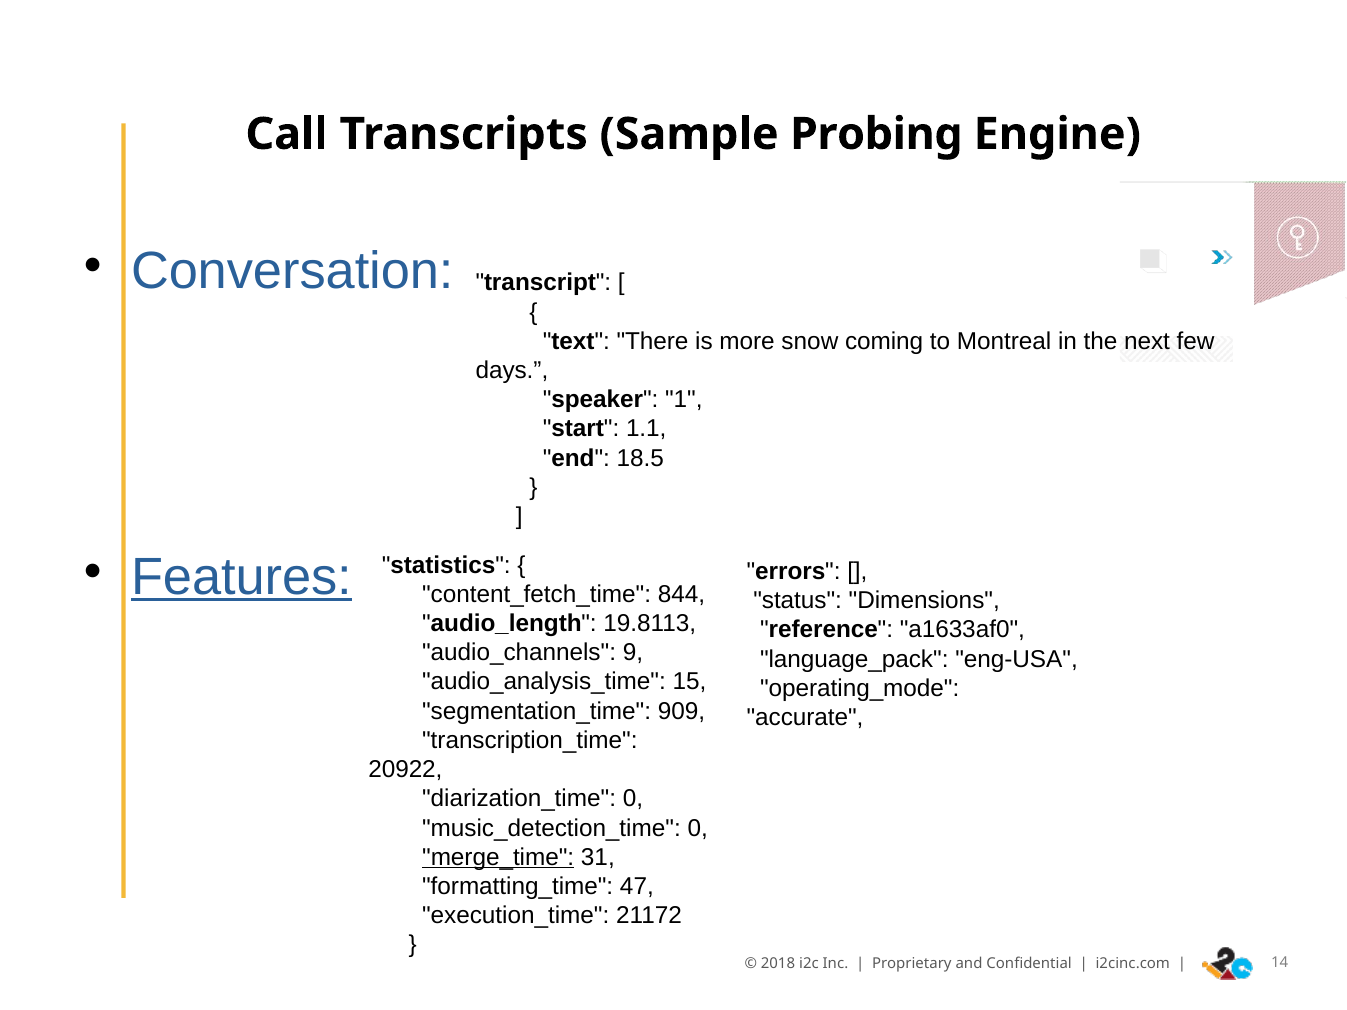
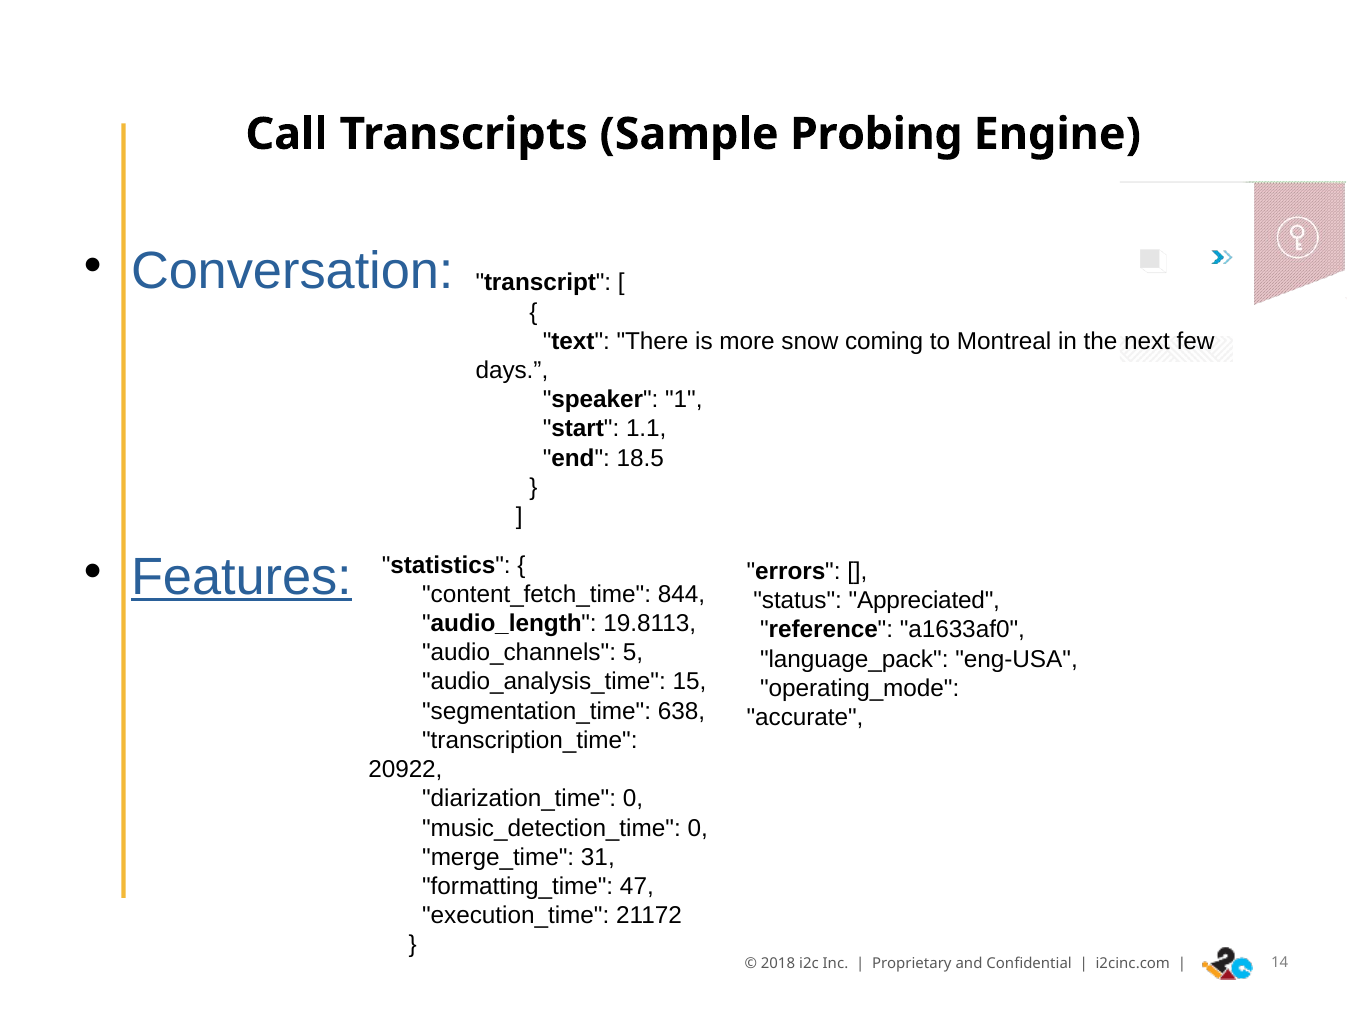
Dimensions: Dimensions -> Appreciated (924, 601)
9: 9 -> 5 (633, 653)
909: 909 -> 638 (682, 711)
merge_time underline: present -> none (498, 857)
